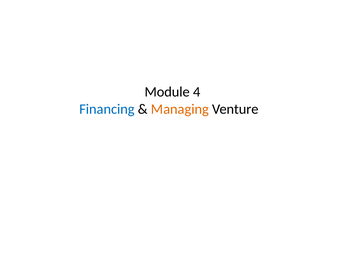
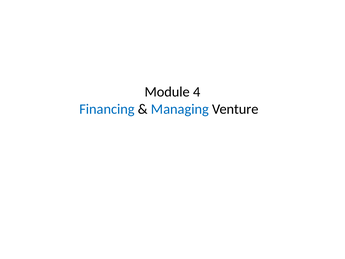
Managing colour: orange -> blue (180, 109)
